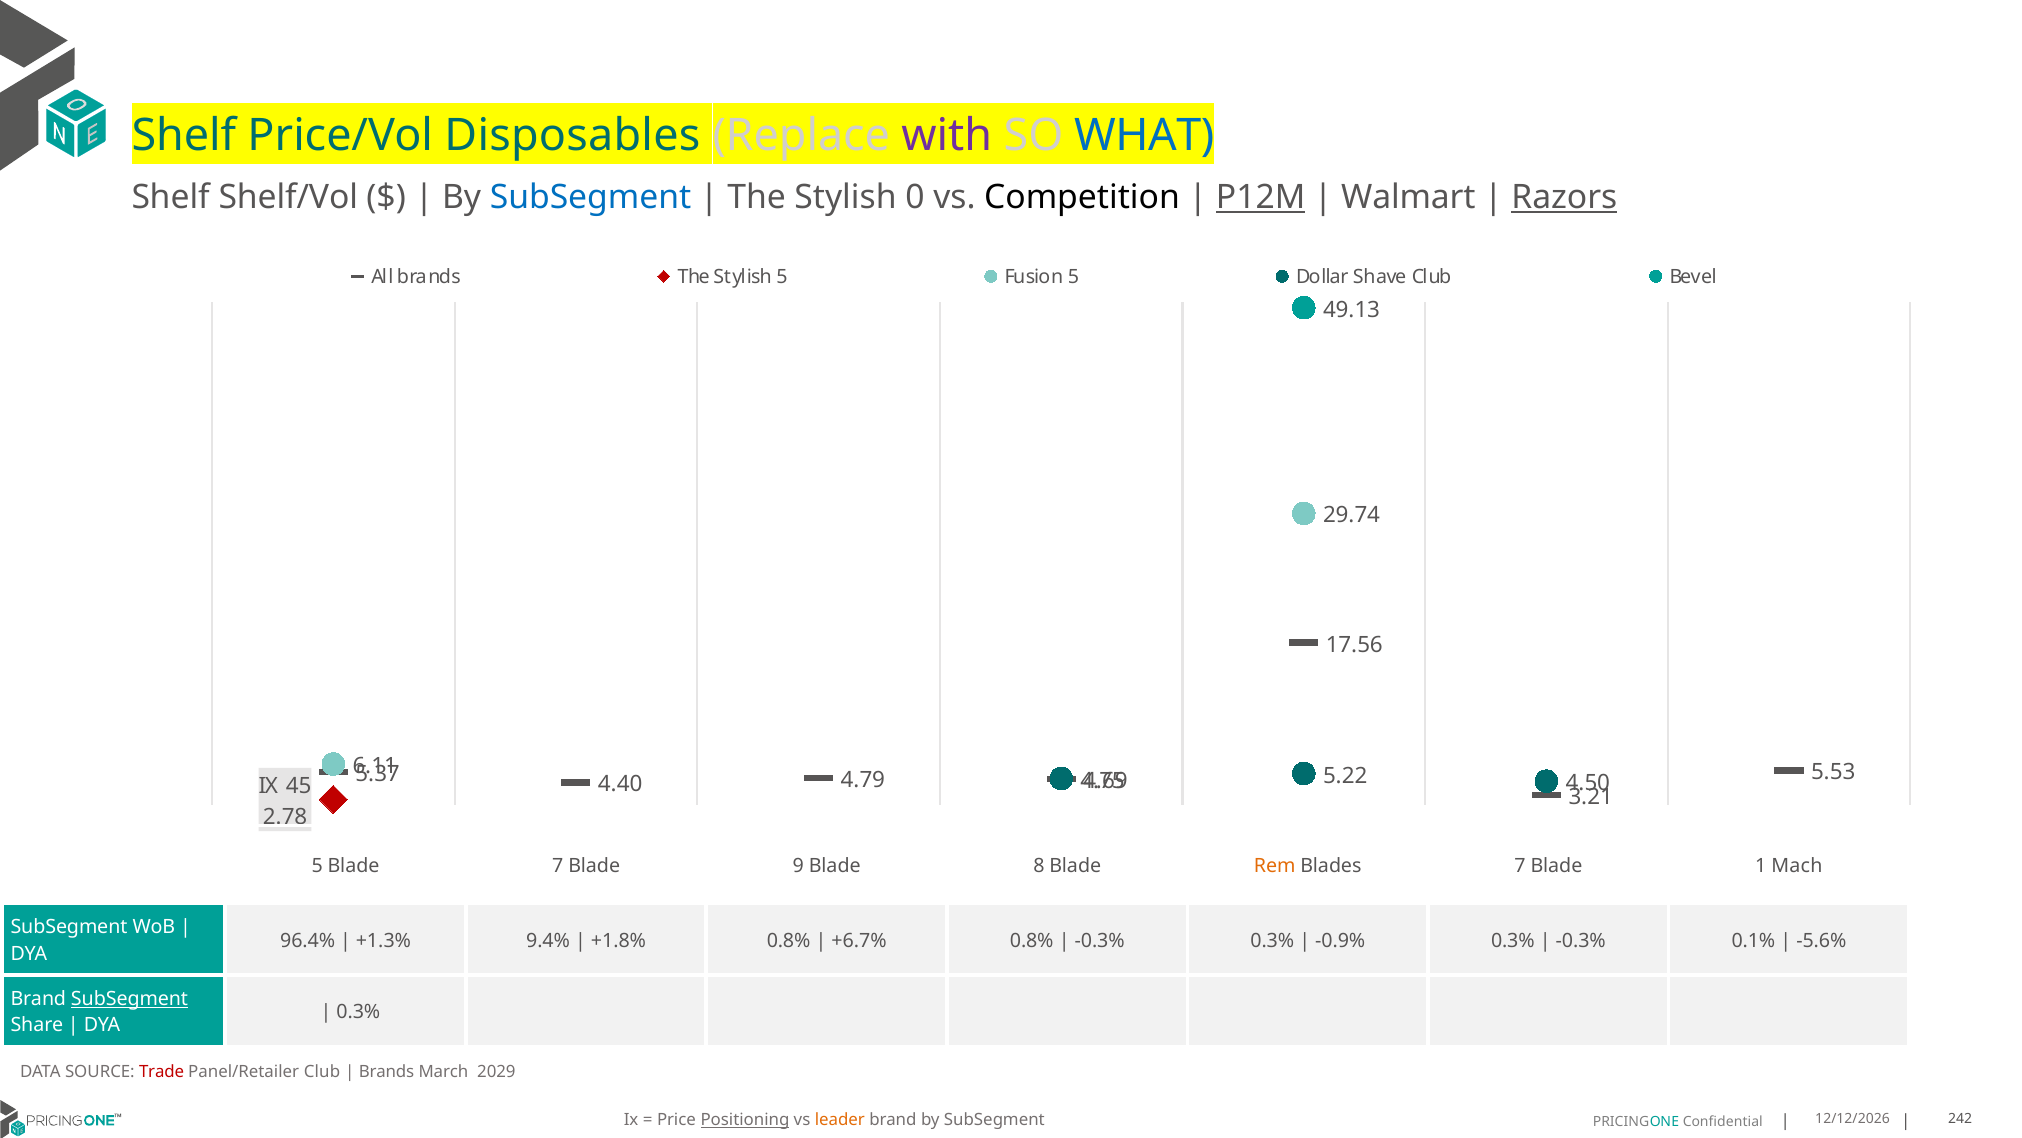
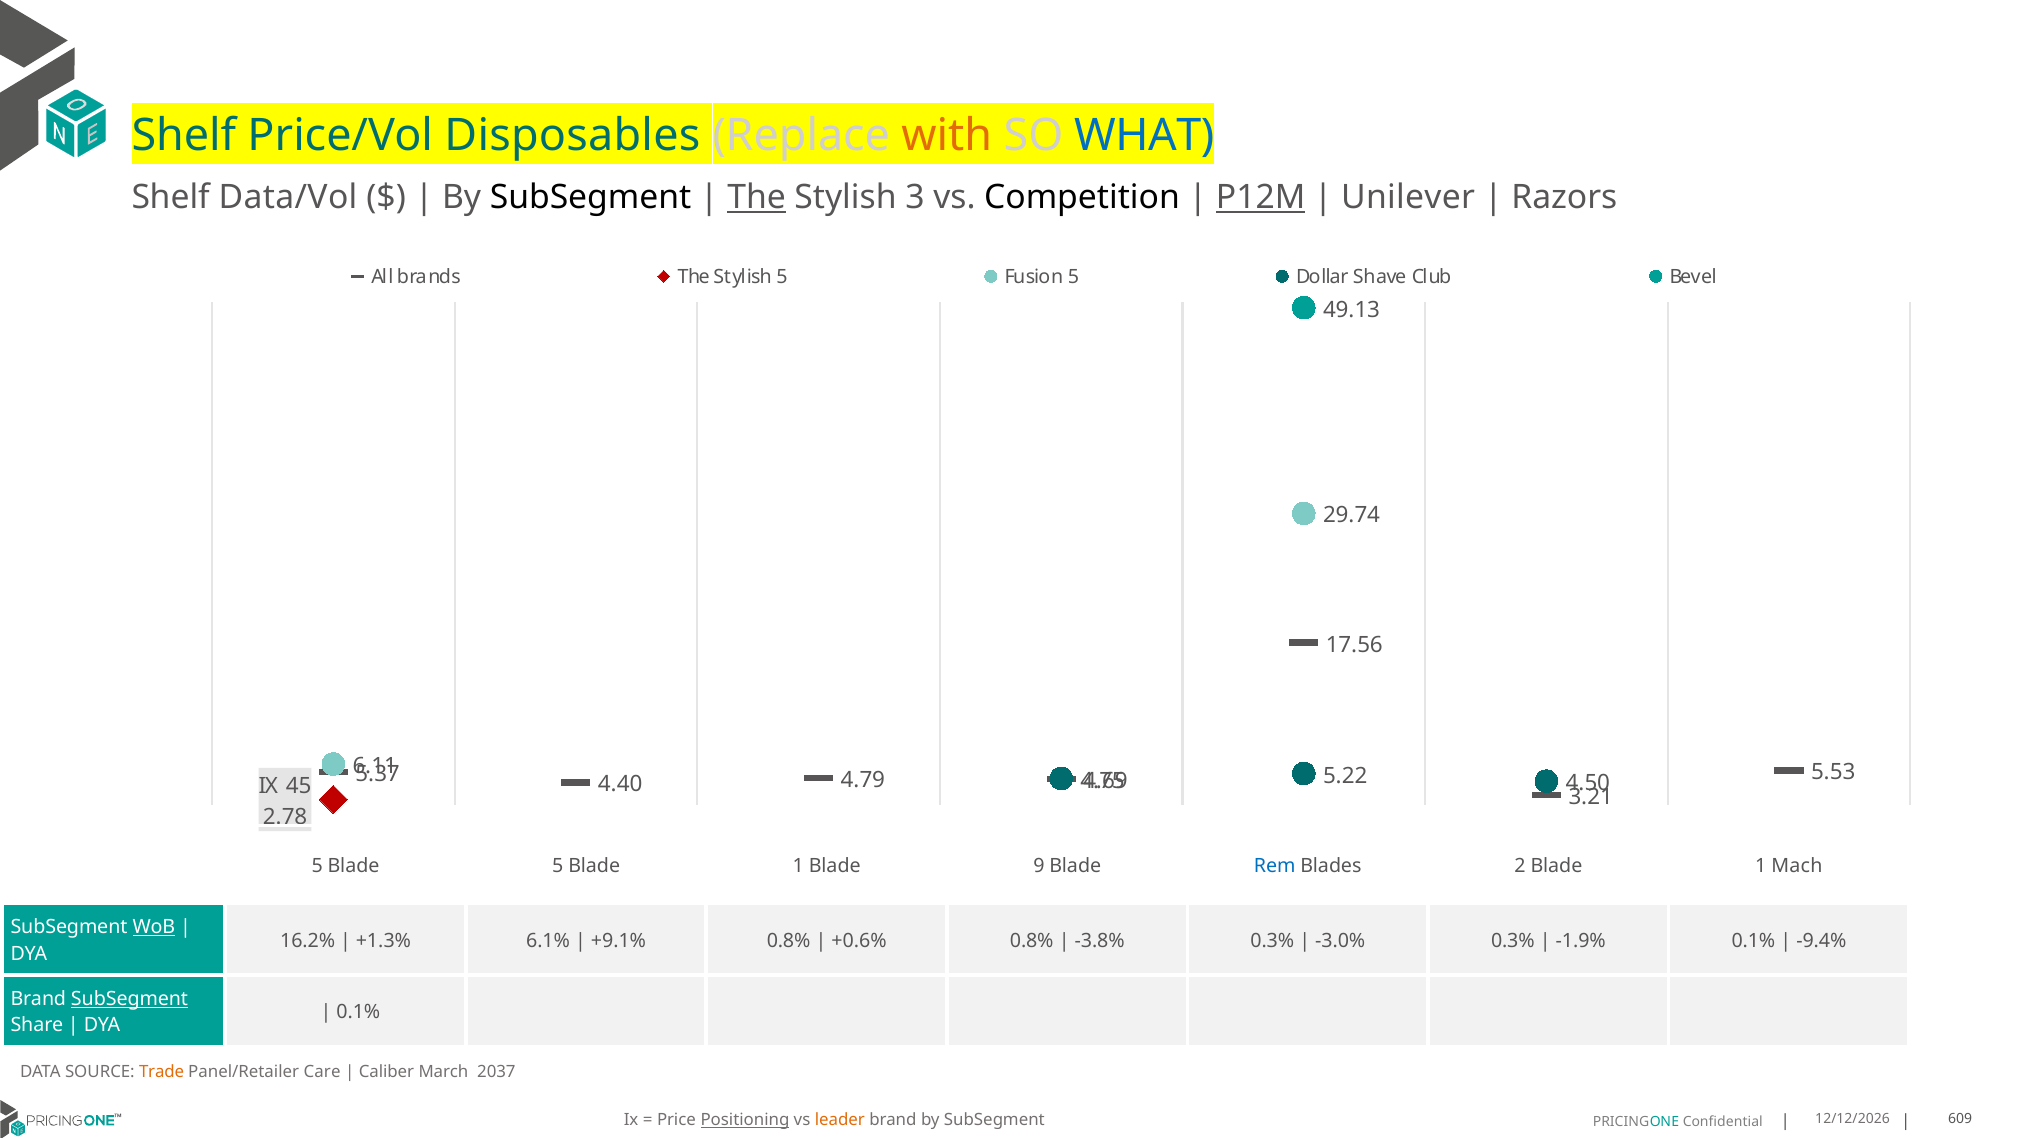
with colour: purple -> orange (947, 136)
Shelf/Vol: Shelf/Vol -> Data/Vol (288, 197)
SubSegment colour: blue -> black (591, 197)
The underline: none -> present (757, 197)
0: 0 -> 3 (915, 197)
Walmart: Walmart -> Unilever (1408, 197)
Razors underline: present -> none (1564, 197)
Blade 7: 7 -> 5 (558, 866)
9: 9 -> 1 (798, 866)
8: 8 -> 9 (1039, 866)
Rem colour: orange -> blue (1275, 866)
Blades 7: 7 -> 2 (1520, 866)
WoB underline: none -> present (154, 927)
96.4%: 96.4% -> 16.2% (308, 940)
9.4%: 9.4% -> 6.1% (548, 940)
+1.8%: +1.8% -> +9.1% (618, 940)
+6.7%: +6.7% -> +0.6% (859, 940)
-0.3%: -0.3% -> -3.8% (1100, 940)
-0.9%: -0.9% -> -3.0% (1340, 940)
-0.3%: -0.3% -> -1.9% (1581, 940)
-5.6%: -5.6% -> -9.4% (1821, 940)
0.3%: 0.3% -> 0.1% (358, 1012)
Trade colour: red -> orange (162, 1071)
Panel/Retailer Club: Club -> Care (322, 1071)
Brands: Brands -> Caliber (386, 1071)
2029: 2029 -> 2037 (496, 1071)
242: 242 -> 609 (1960, 1118)
